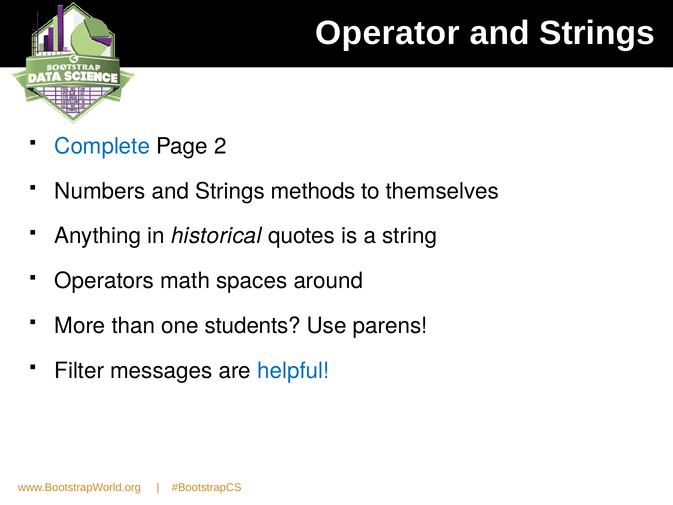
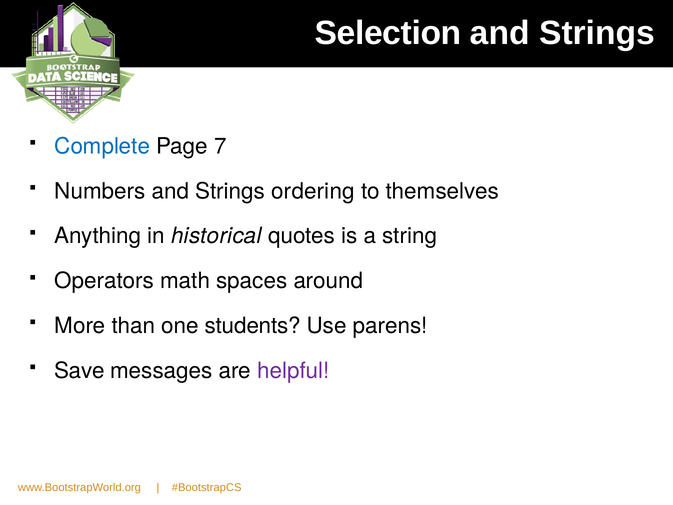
Operator: Operator -> Selection (388, 33)
2: 2 -> 7 (220, 146)
methods: methods -> ordering (313, 191)
Filter: Filter -> Save (79, 371)
helpful colour: blue -> purple (293, 371)
